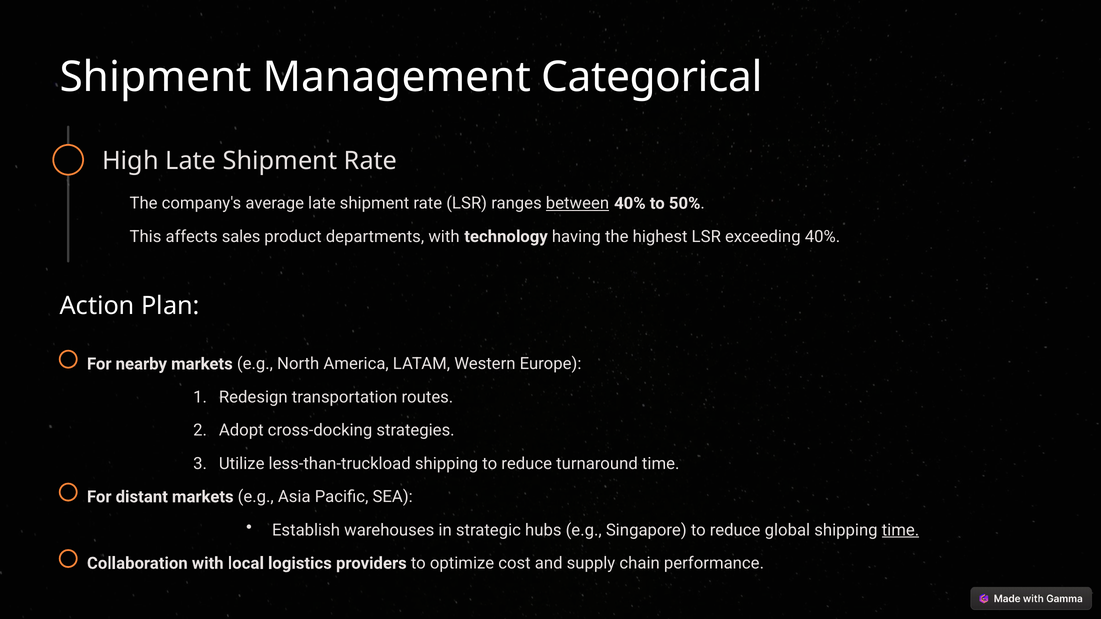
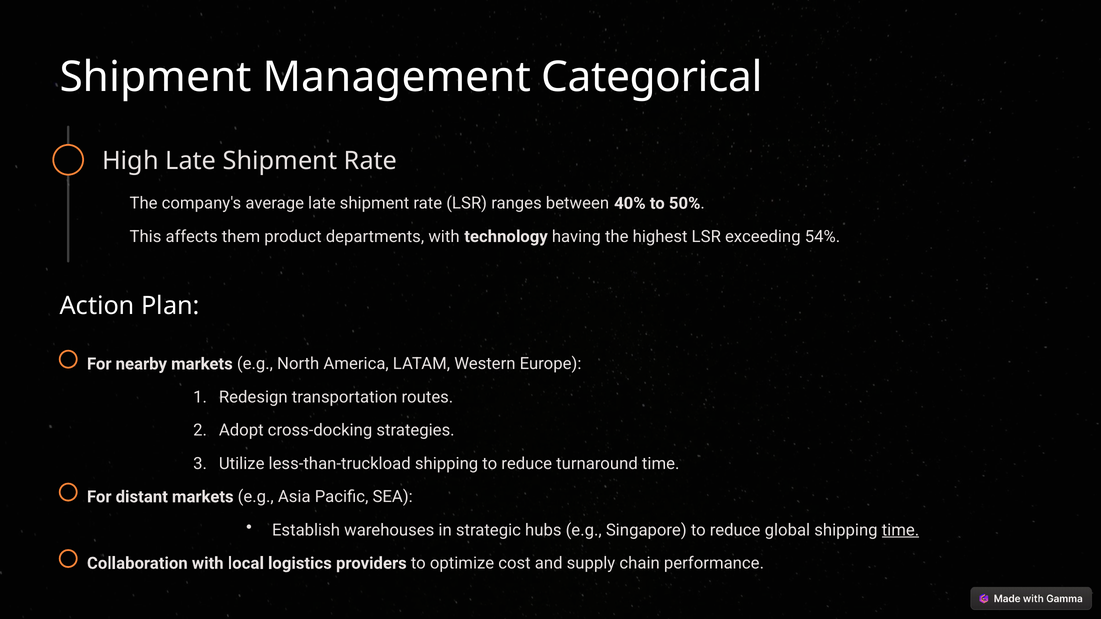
between underline: present -> none (577, 203)
sales: sales -> them (241, 237)
exceeding 40%: 40% -> 54% (823, 237)
